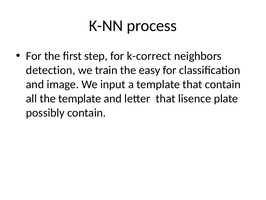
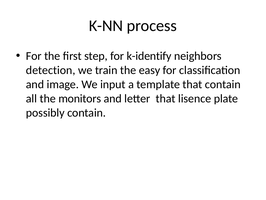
k-correct: k-correct -> k-identify (149, 56)
the template: template -> monitors (80, 98)
